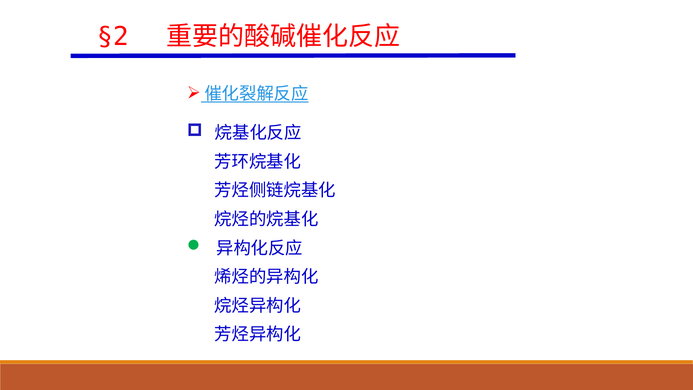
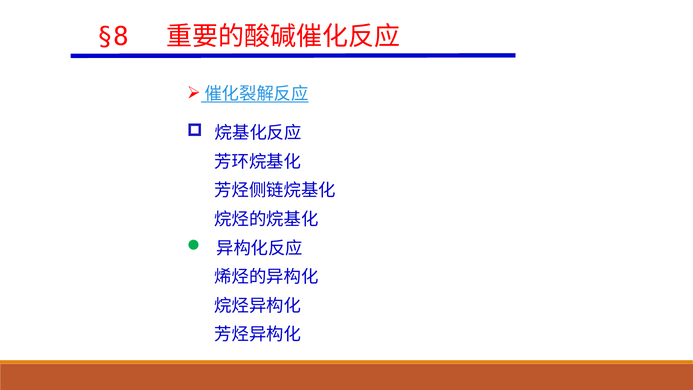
§2: §2 -> §8 (113, 37)
